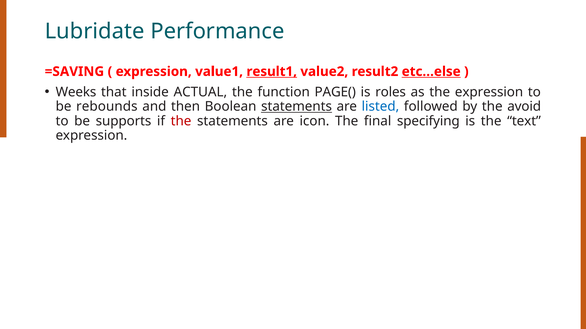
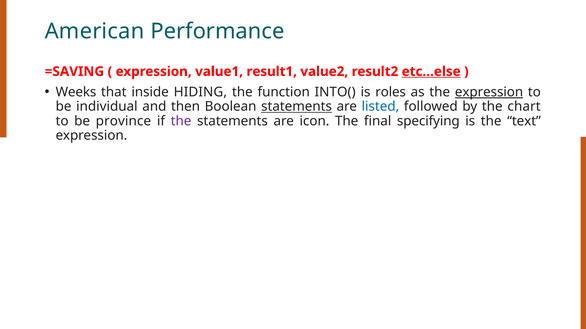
Lubridate: Lubridate -> American (95, 31)
result1 underline: present -> none (272, 72)
ACTUAL: ACTUAL -> HIDING (200, 92)
PAGE(: PAGE( -> INTO( (335, 92)
expression underline: none -> present (489, 92)
rebounds: rebounds -> individual (107, 107)
avoid: avoid -> chart (524, 107)
supports: supports -> province (123, 121)
the colour: red -> purple (181, 121)
